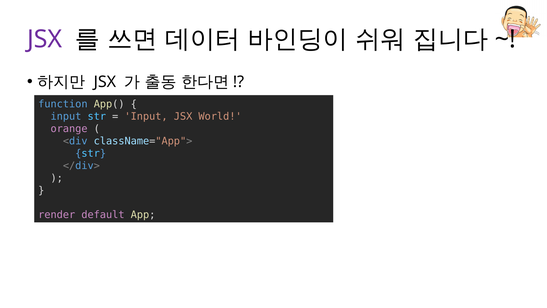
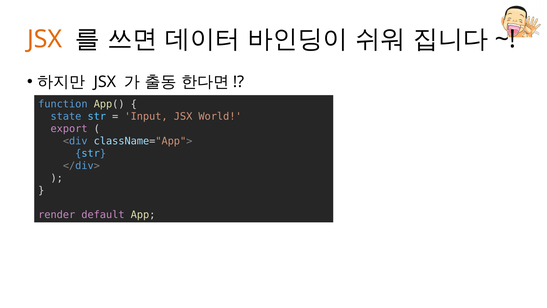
JSX colour: purple -> orange (45, 39)
input: input -> state (66, 116)
orange: orange -> export (69, 129)
